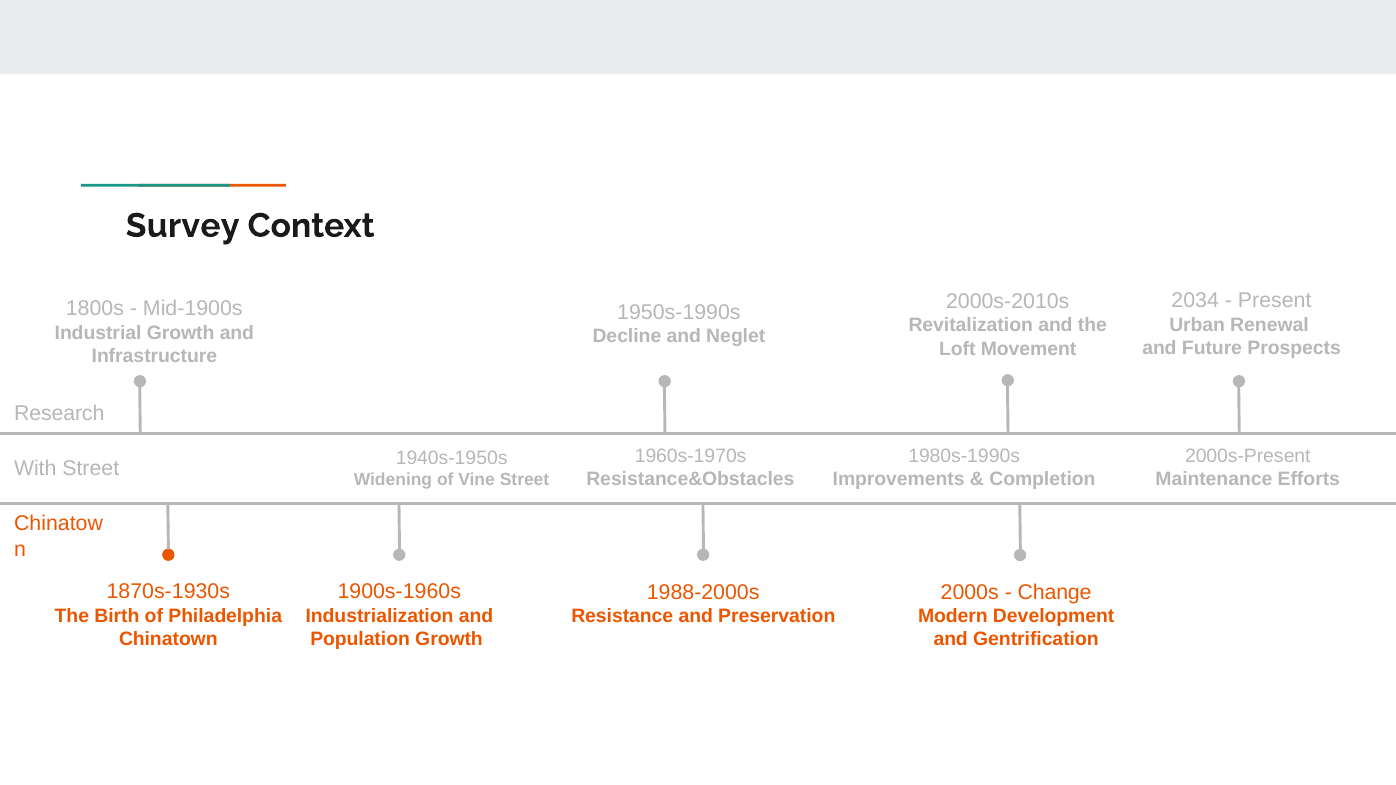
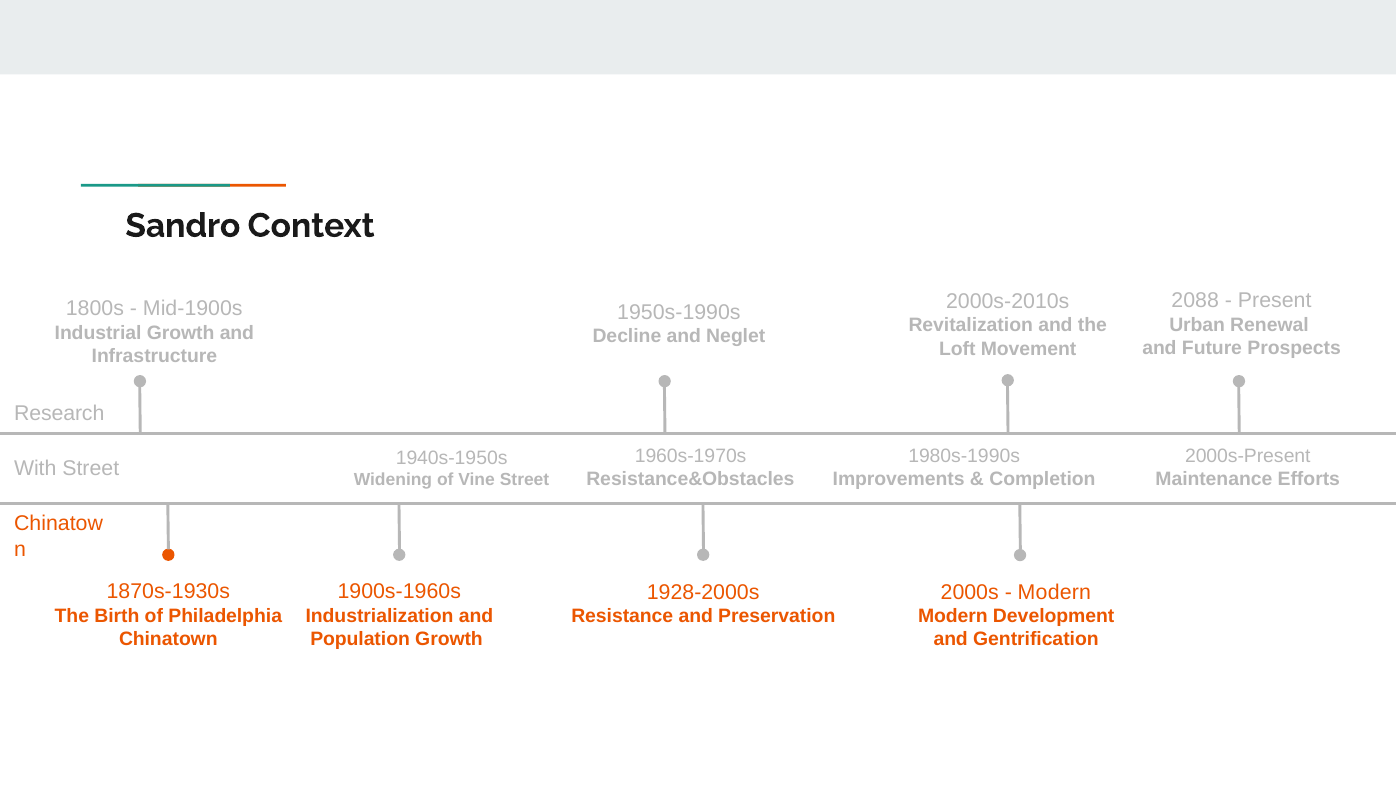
Survey: Survey -> Sandro (183, 226)
2034: 2034 -> 2088 (1195, 301)
1988-2000s: 1988-2000s -> 1928-2000s (703, 592)
Change: Change -> Modern (1054, 592)
